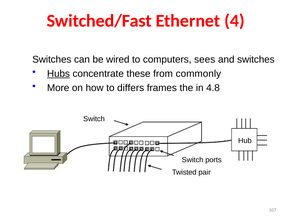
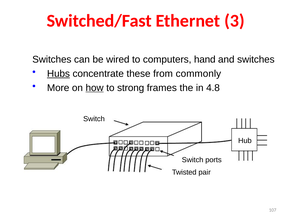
4: 4 -> 3 (234, 21)
sees: sees -> hand (205, 60)
how underline: none -> present (95, 88)
differs: differs -> strong (131, 88)
